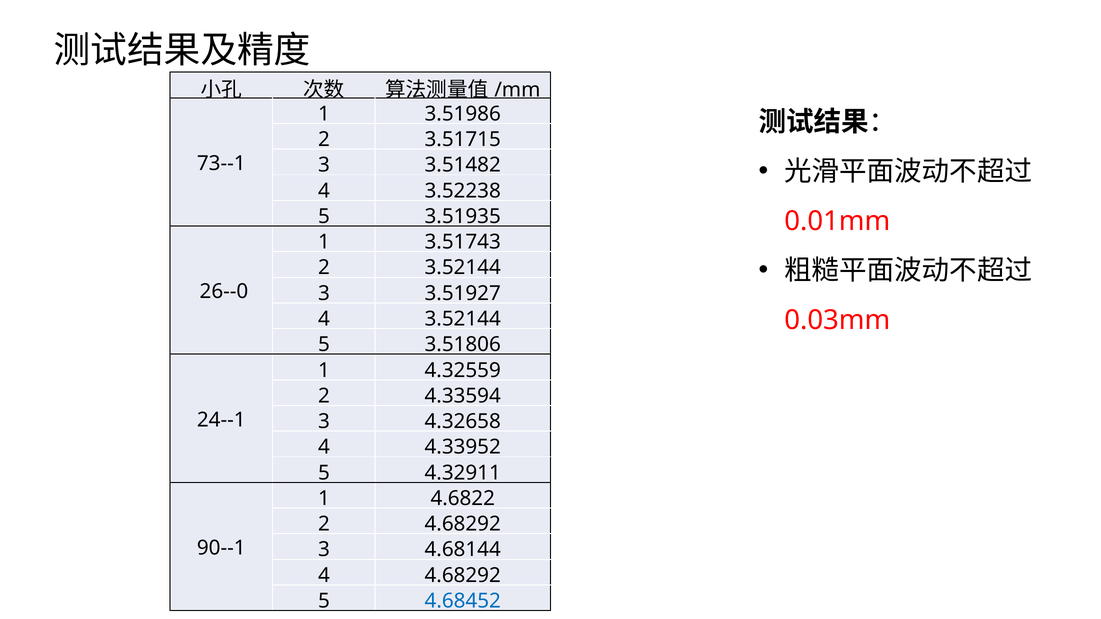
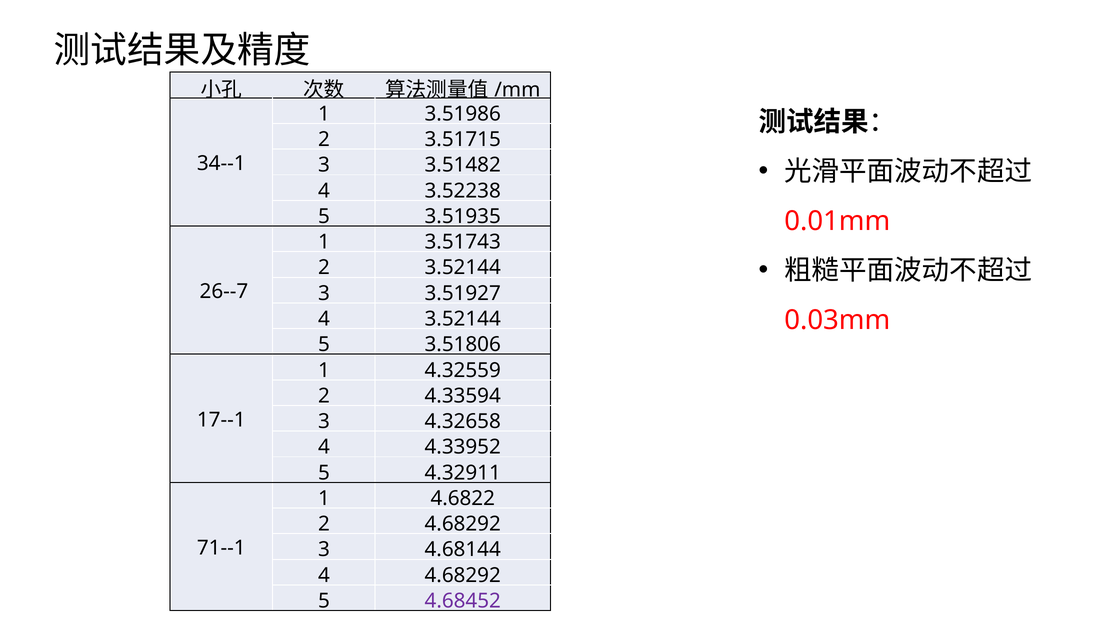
73--1: 73--1 -> 34--1 (221, 164)
26--0: 26--0 -> 26--7 (224, 292)
24--1: 24--1 -> 17--1 (221, 420)
90--1: 90--1 -> 71--1 (221, 548)
4.68452 colour: blue -> purple (463, 601)
